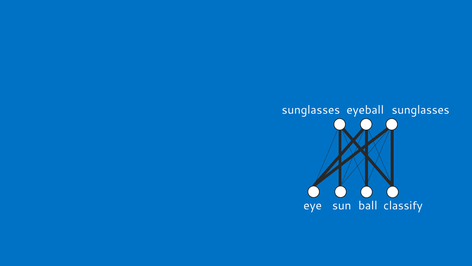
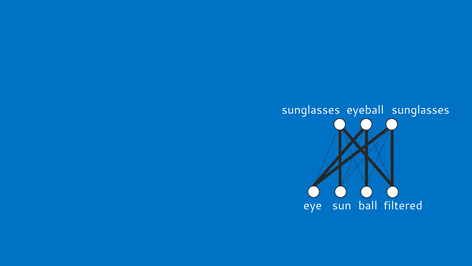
classify: classify -> filtered (403, 205)
